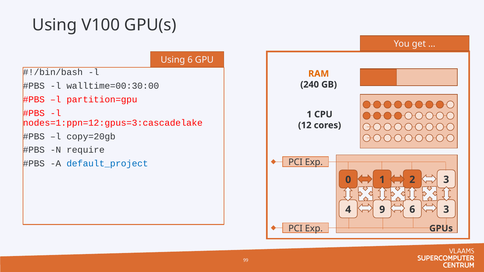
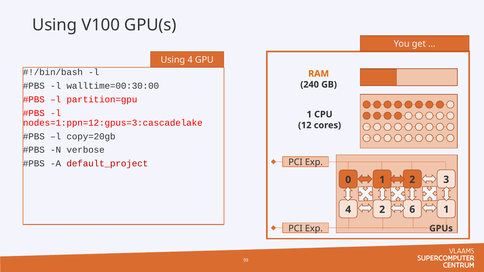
Using 6: 6 -> 4 (190, 60)
require: require -> verbose (86, 150)
default_project colour: blue -> red (107, 164)
6 3: 3 -> 1 (446, 210)
4 9: 9 -> 2 (382, 210)
